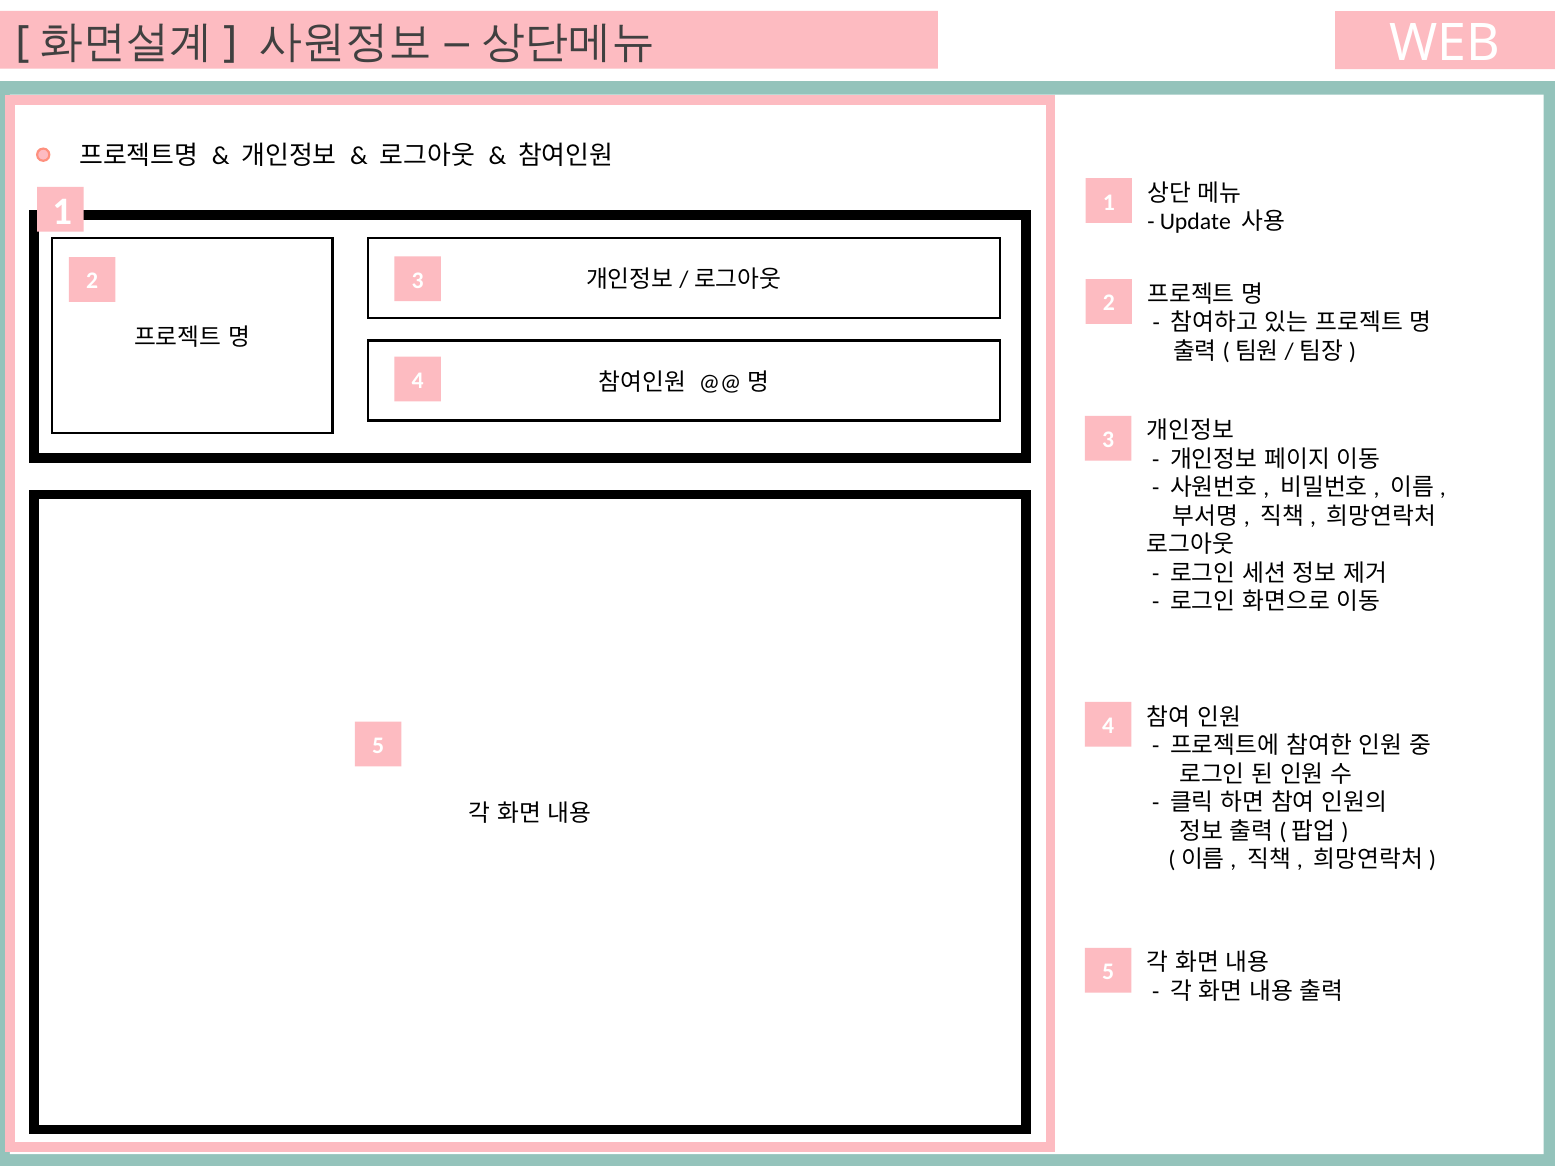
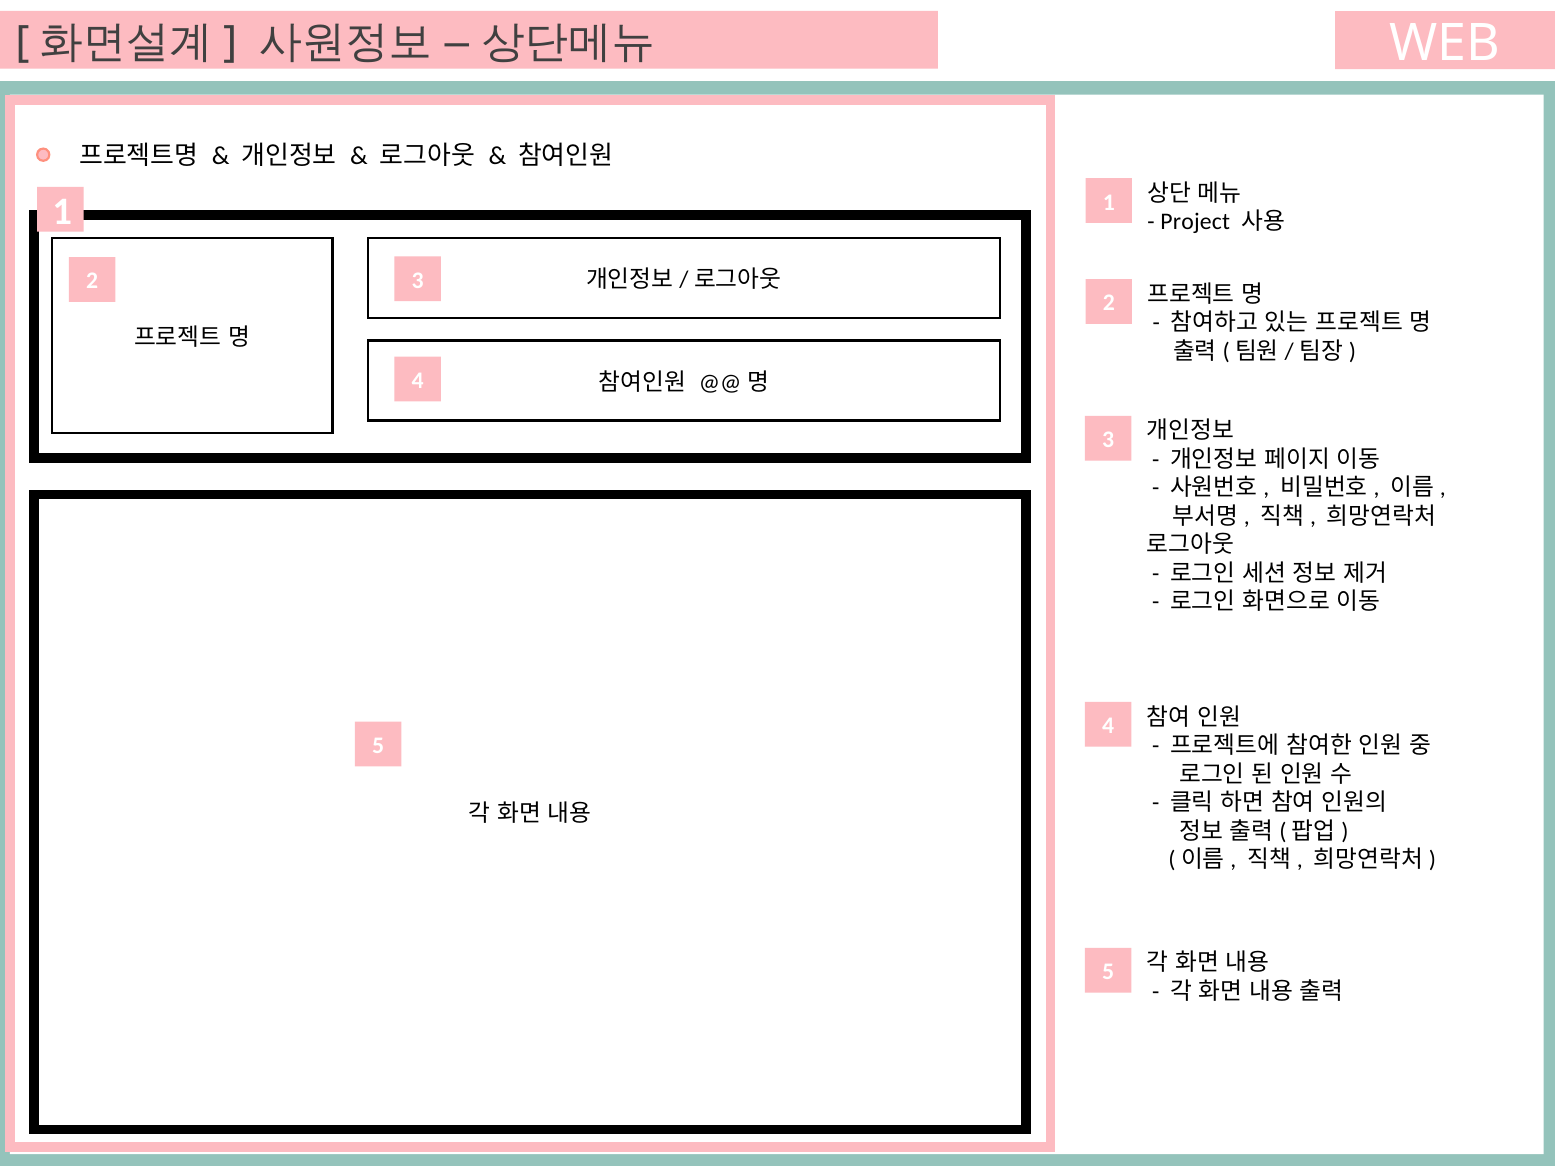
Update: Update -> Project (1195, 222)
